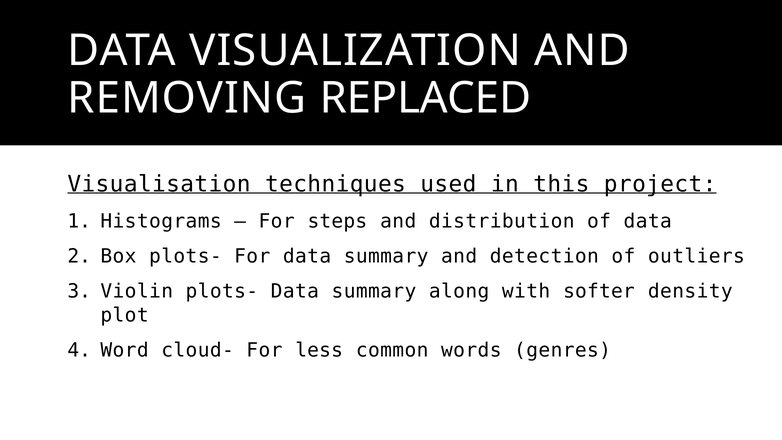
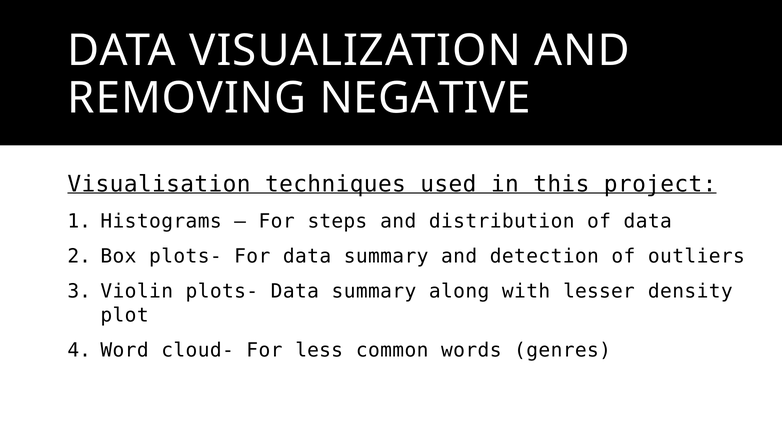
REPLACED: REPLACED -> NEGATIVE (425, 98)
softer: softer -> lesser (599, 291)
